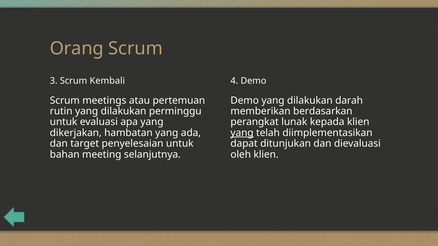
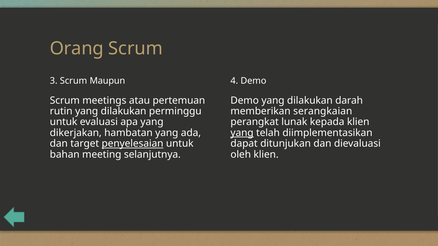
Kembali: Kembali -> Maupun (107, 81)
berdasarkan: berdasarkan -> serangkaian (323, 111)
penyelesaian underline: none -> present (133, 144)
